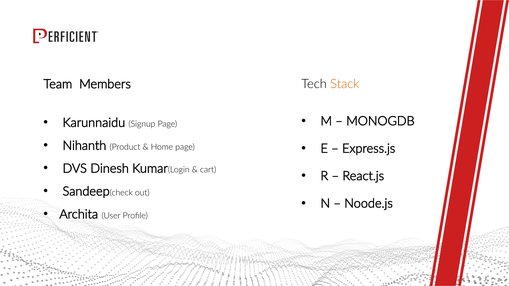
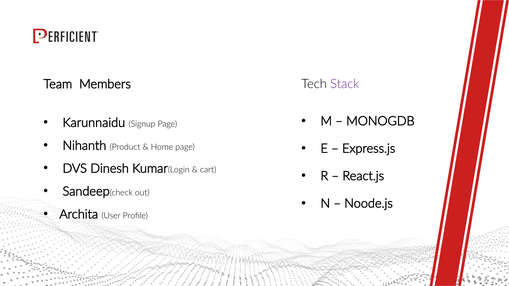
Stack colour: orange -> purple (345, 84)
